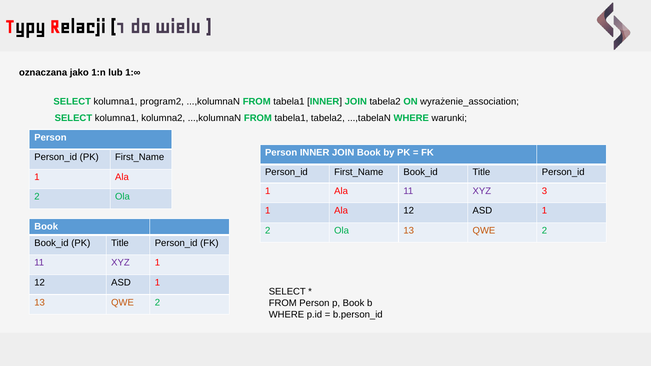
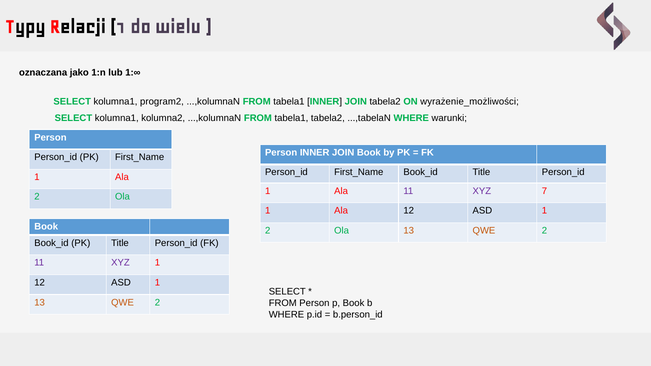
wyrażenie_association: wyrażenie_association -> wyrażenie_możliwości (470, 102)
3: 3 -> 7 (544, 191)
